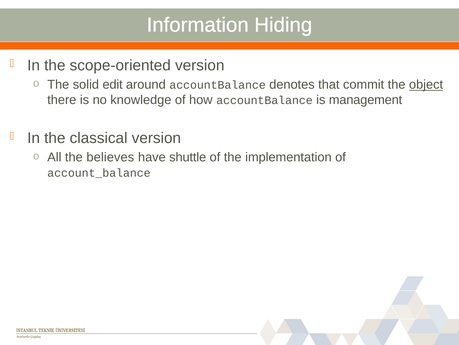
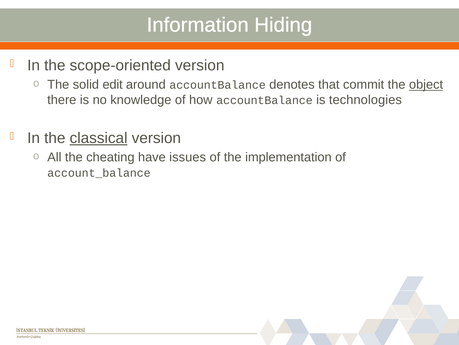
management: management -> technologies (365, 100)
classical underline: none -> present (99, 138)
believes: believes -> cheating (110, 157)
shuttle: shuttle -> issues (188, 157)
